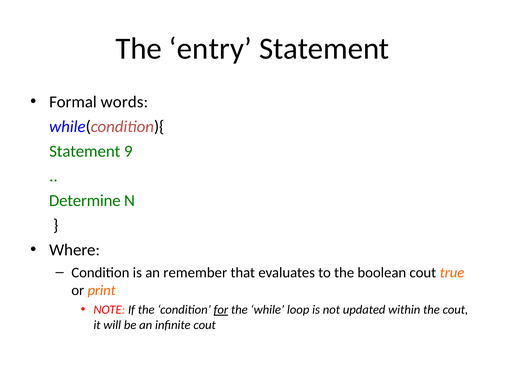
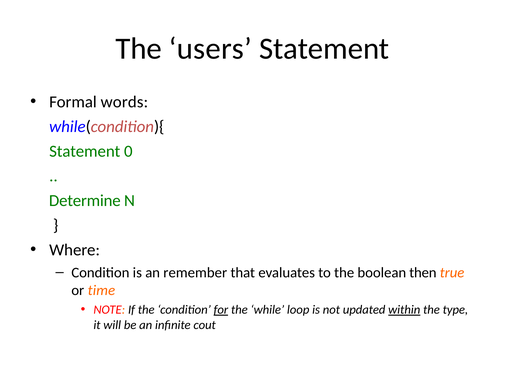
entry: entry -> users (210, 49)
9: 9 -> 0 (128, 152)
boolean cout: cout -> then (423, 273)
print: print -> time (101, 291)
within underline: none -> present (404, 310)
the cout: cout -> type (455, 310)
